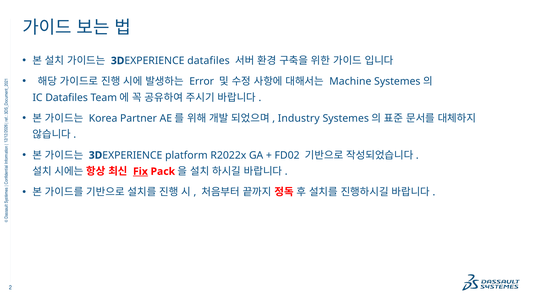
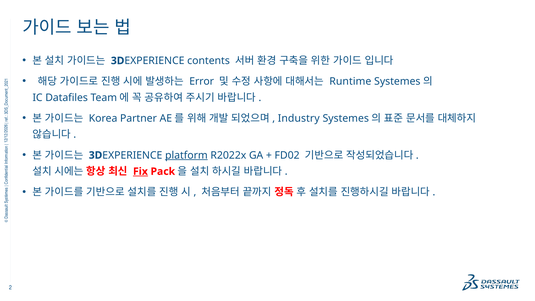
3DEXPERIENCE datafiles: datafiles -> contents (209, 61)
Machine: Machine -> Runtime (350, 81)
platform underline: none -> present (186, 155)
